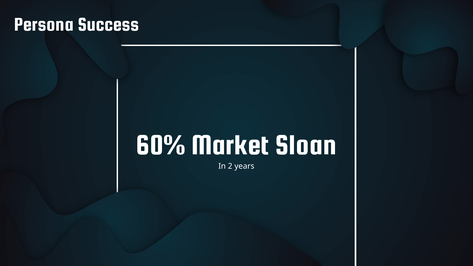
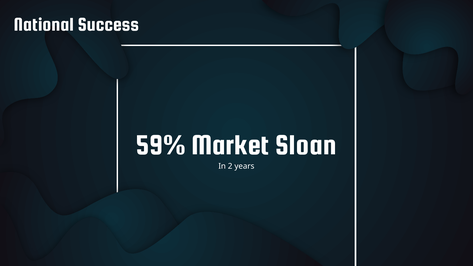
Persona: Persona -> National (44, 24)
60%: 60% -> 59% (161, 145)
